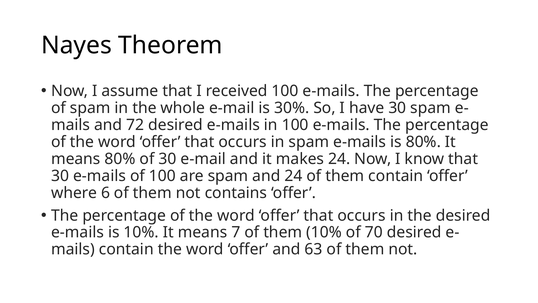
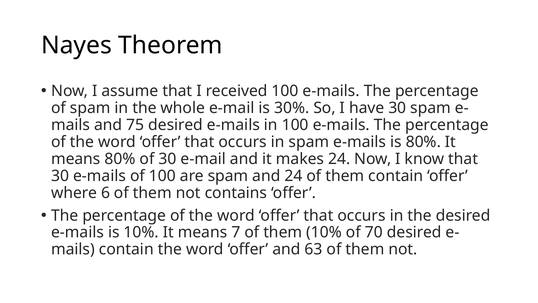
72: 72 -> 75 (135, 125)
